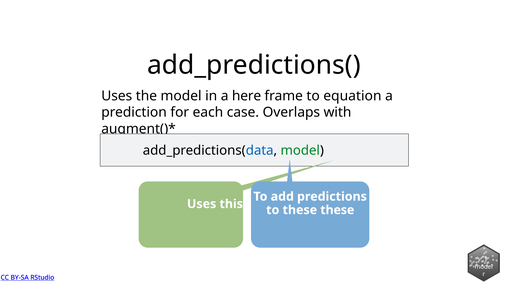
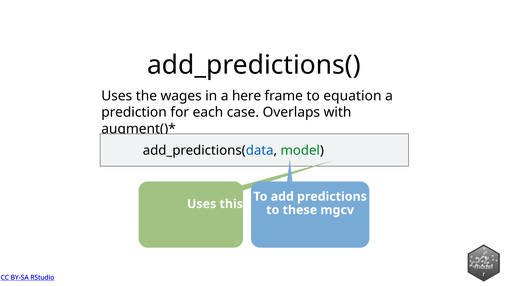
the model: model -> wages (181, 96)
these these: these -> mgcv (337, 210)
